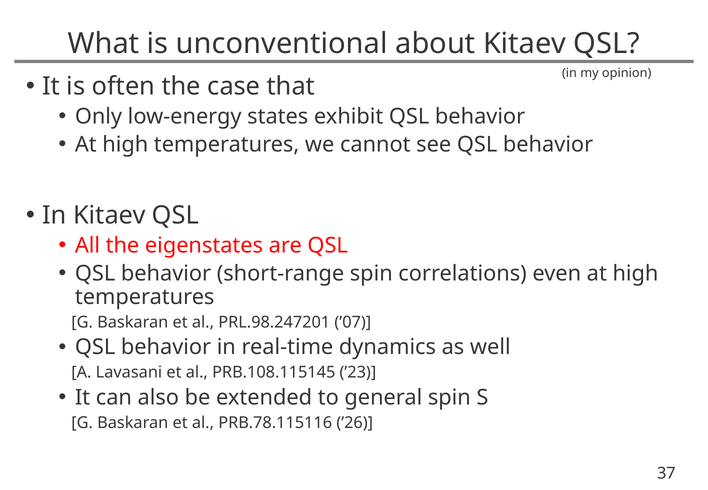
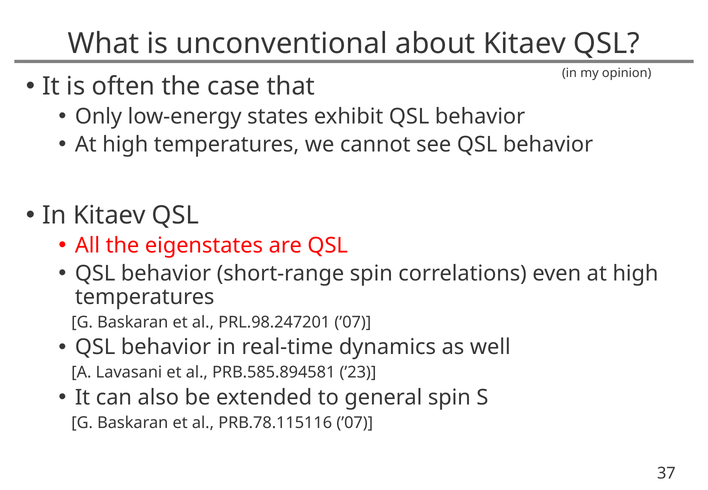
PRB.108.115145: PRB.108.115145 -> PRB.585.894581 (274, 373)
PRB.78.115116 ’26: ’26 -> ’07 (355, 423)
